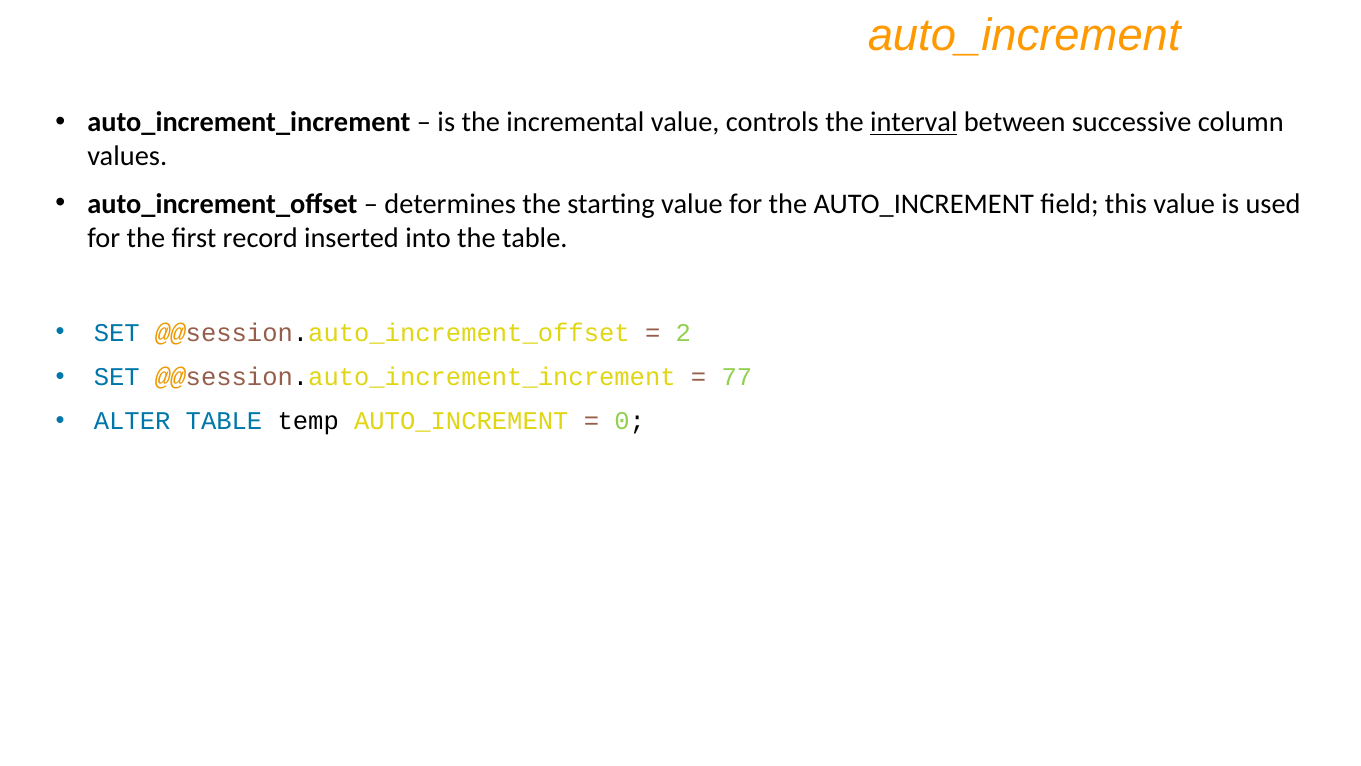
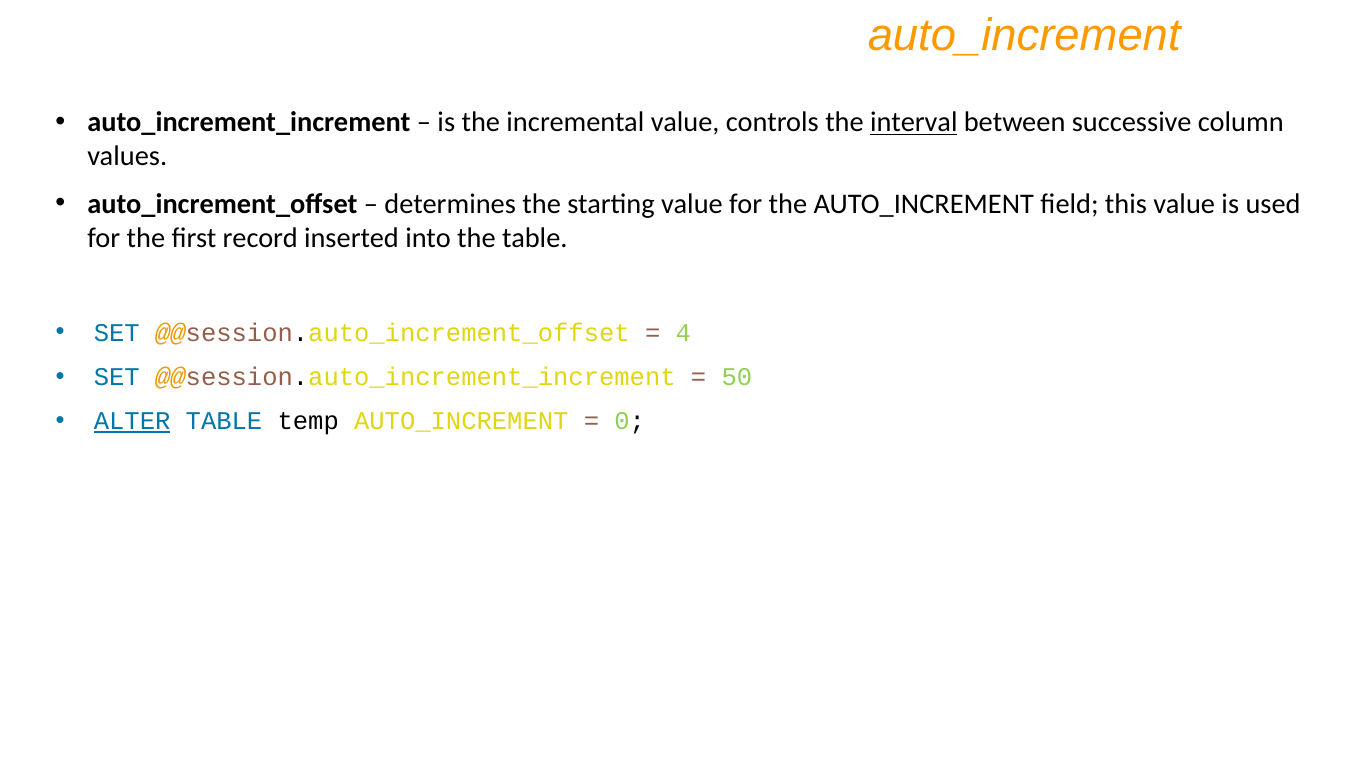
2: 2 -> 4 (683, 333)
77: 77 -> 50 (737, 377)
ALTER underline: none -> present (132, 421)
